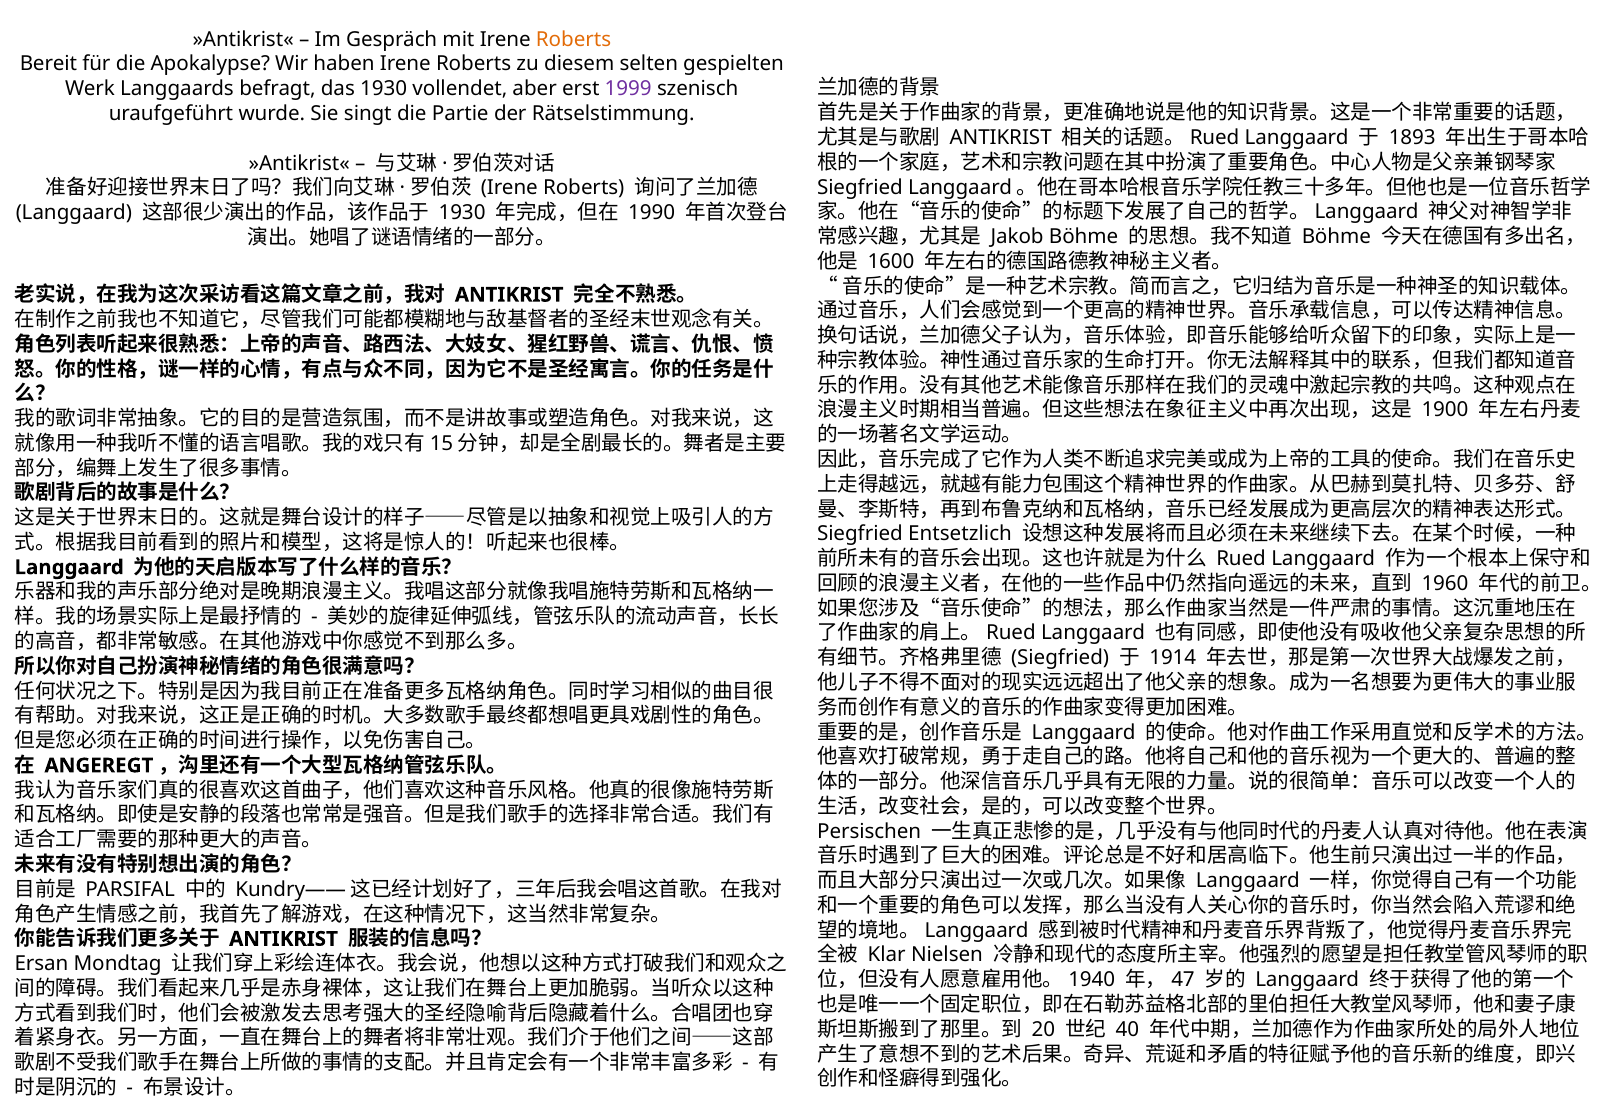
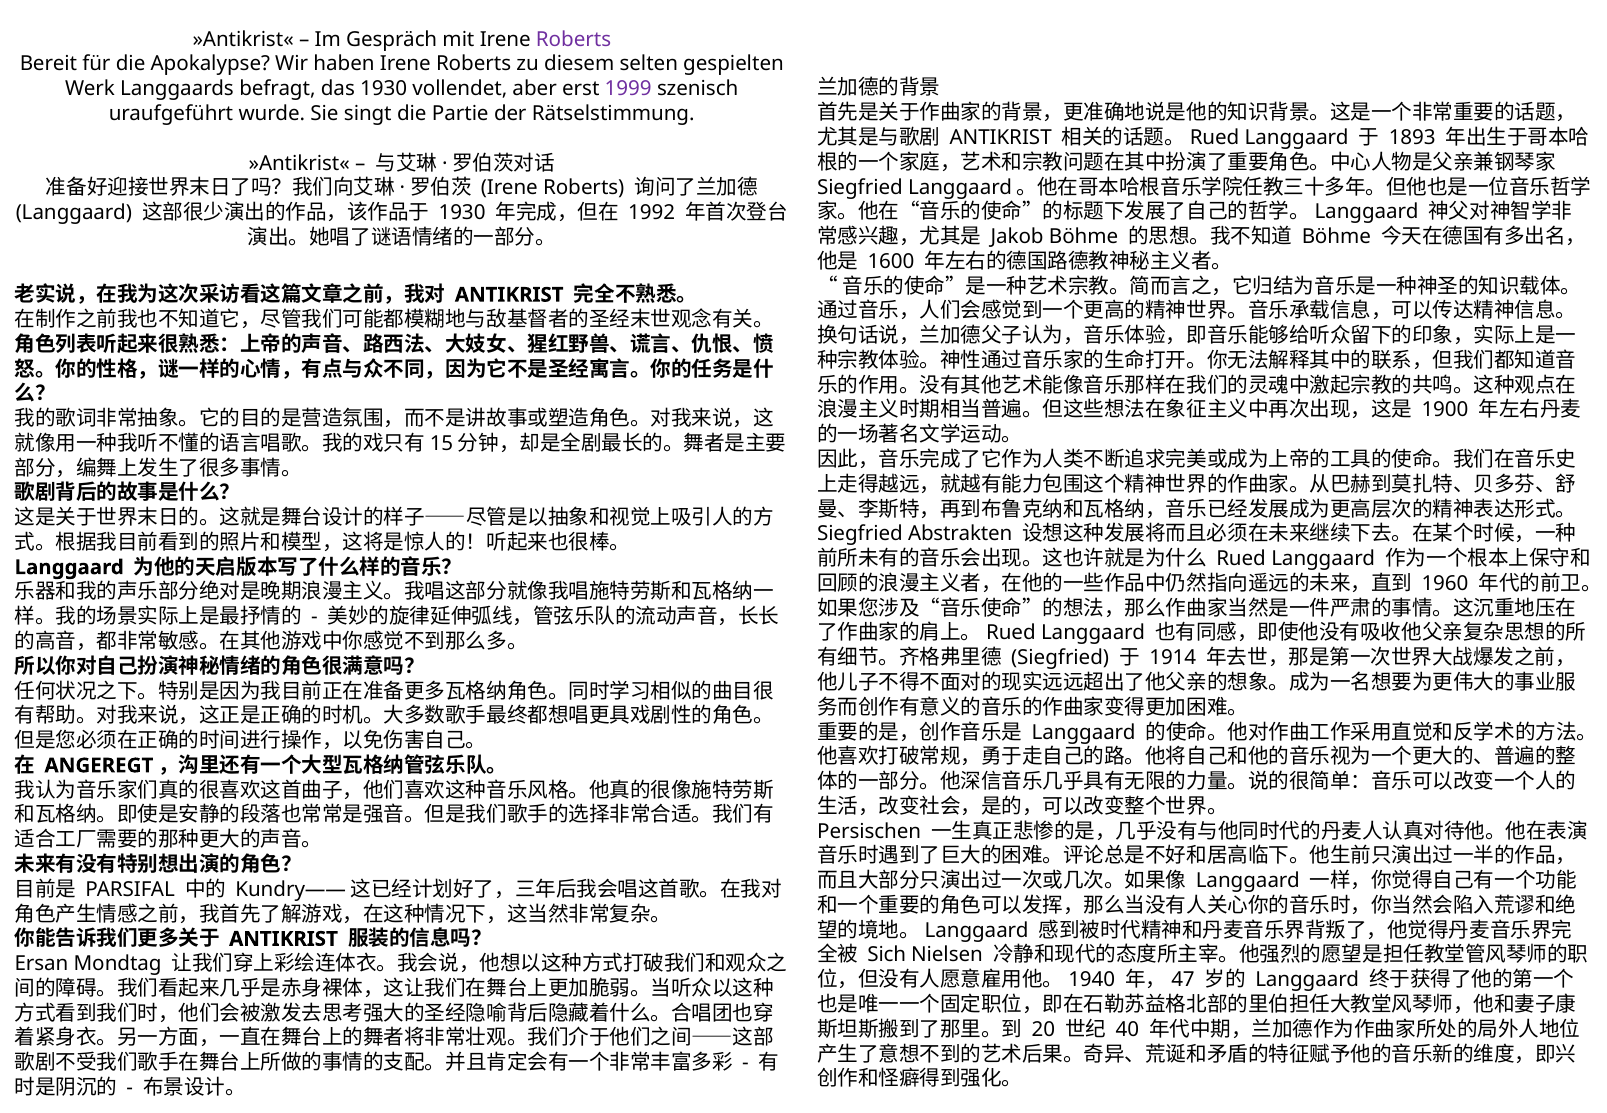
Roberts colour: orange -> purple (574, 39)
1990: 1990 -> 1992 (652, 213)
Entsetzlich: Entsetzlich -> Abstrakten (960, 534)
Klar: Klar -> Sich (887, 955)
